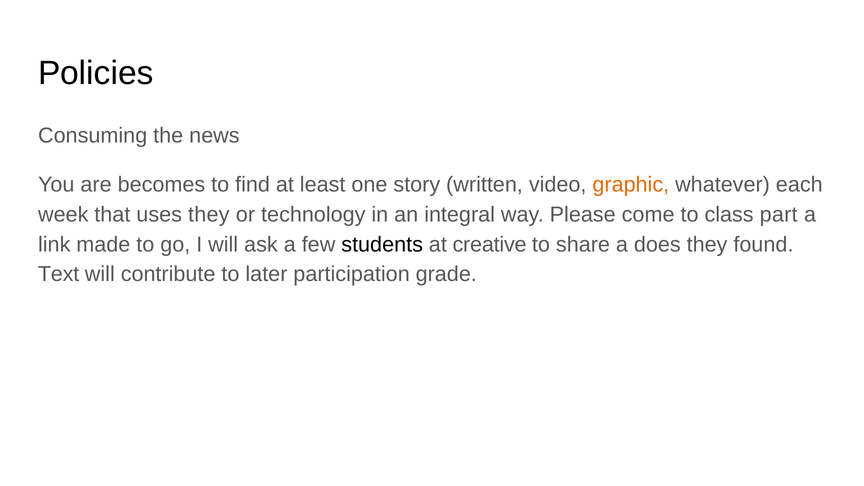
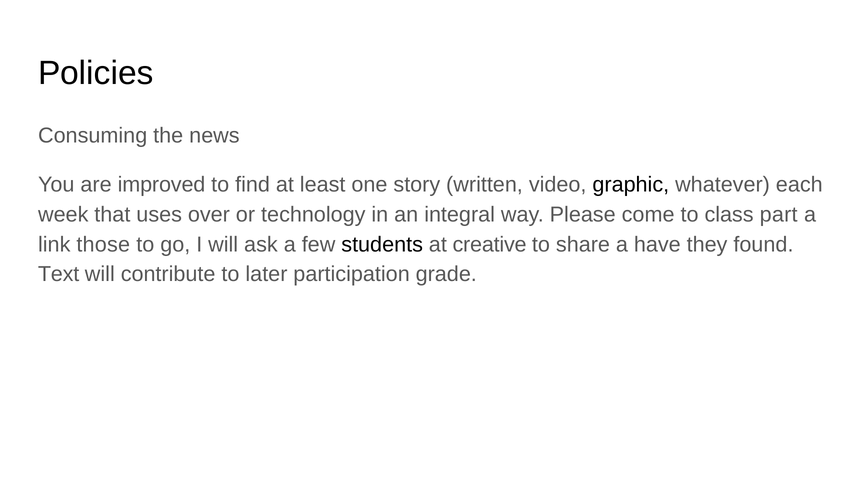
becomes: becomes -> improved (162, 185)
graphic colour: orange -> black (631, 185)
uses they: they -> over (209, 215)
made: made -> those (103, 244)
does: does -> have (657, 244)
